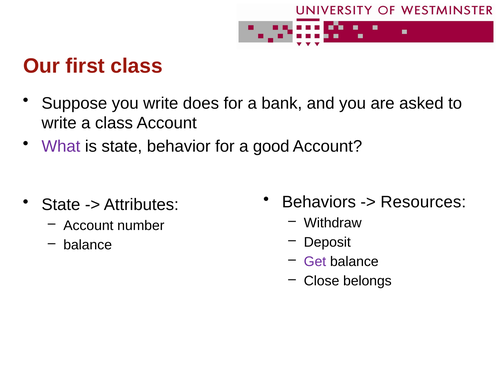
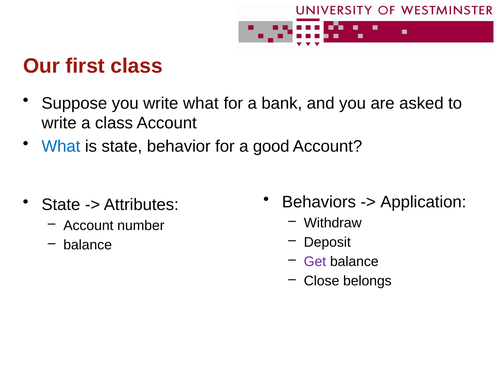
write does: does -> what (201, 103)
What colour: purple -> blue (61, 147)
Resources: Resources -> Application (423, 202)
